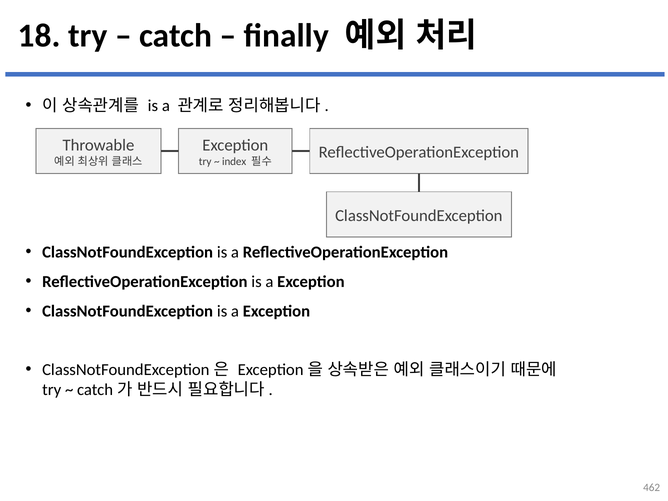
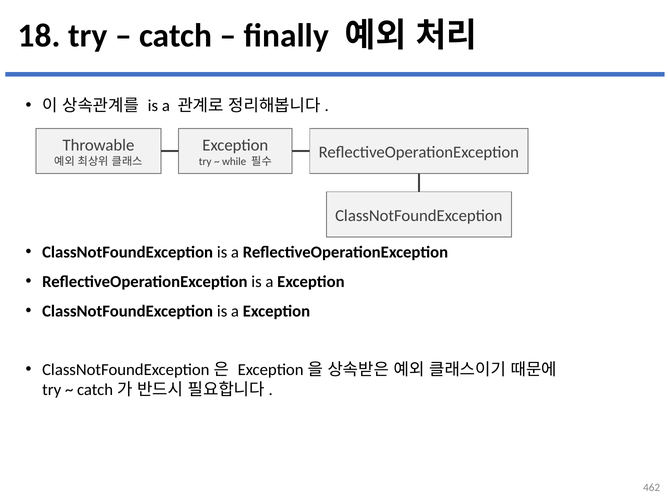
index: index -> while (234, 162)
